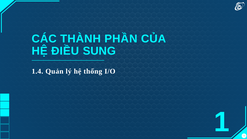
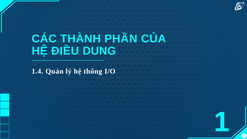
SUNG: SUNG -> DUNG (99, 51)
